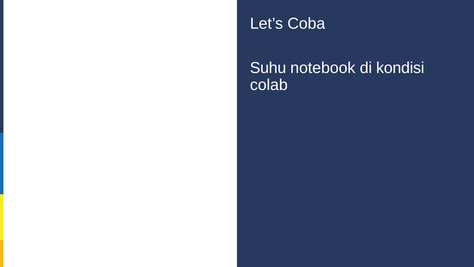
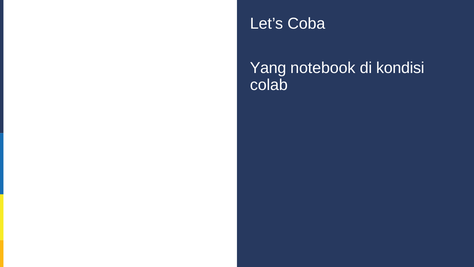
Suhu: Suhu -> Yang (268, 68)
